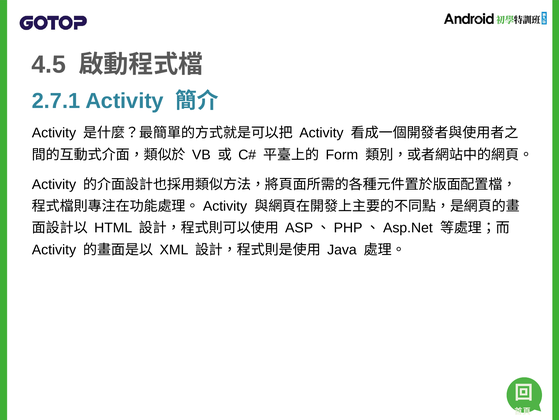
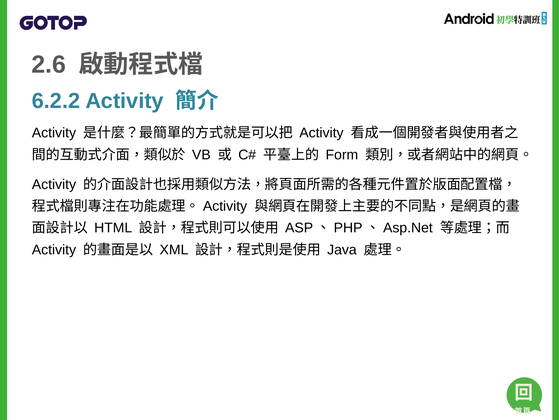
4.5: 4.5 -> 2.6 (49, 64)
2.7.1: 2.7.1 -> 6.2.2 (56, 101)
